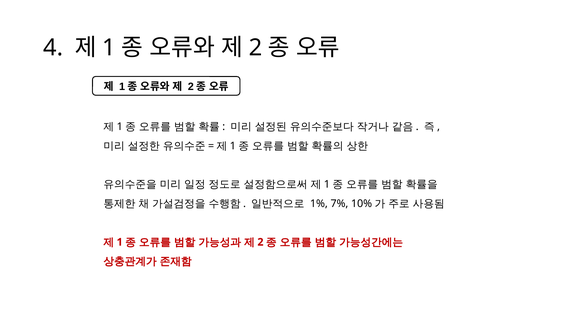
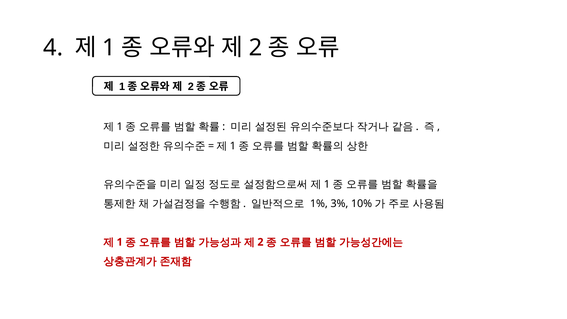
7%: 7% -> 3% (339, 203)
